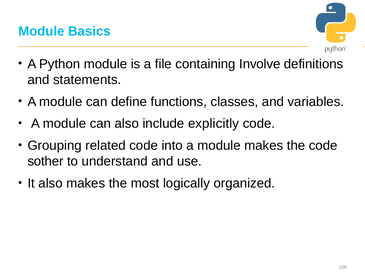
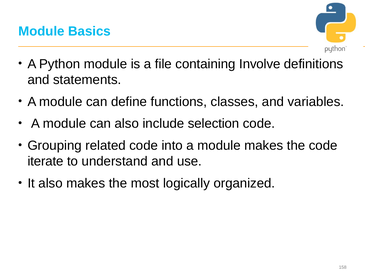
explicitly: explicitly -> selection (214, 124)
sother: sother -> iterate (45, 161)
